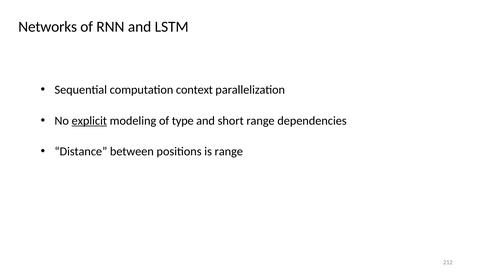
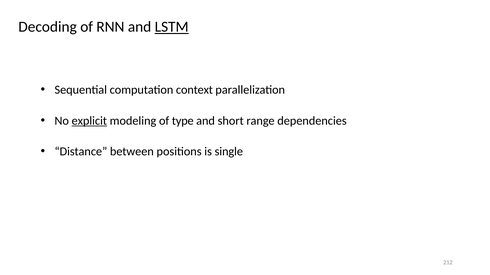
Networks: Networks -> Decoding (48, 27)
LSTM underline: none -> present (172, 27)
is range: range -> single (229, 152)
